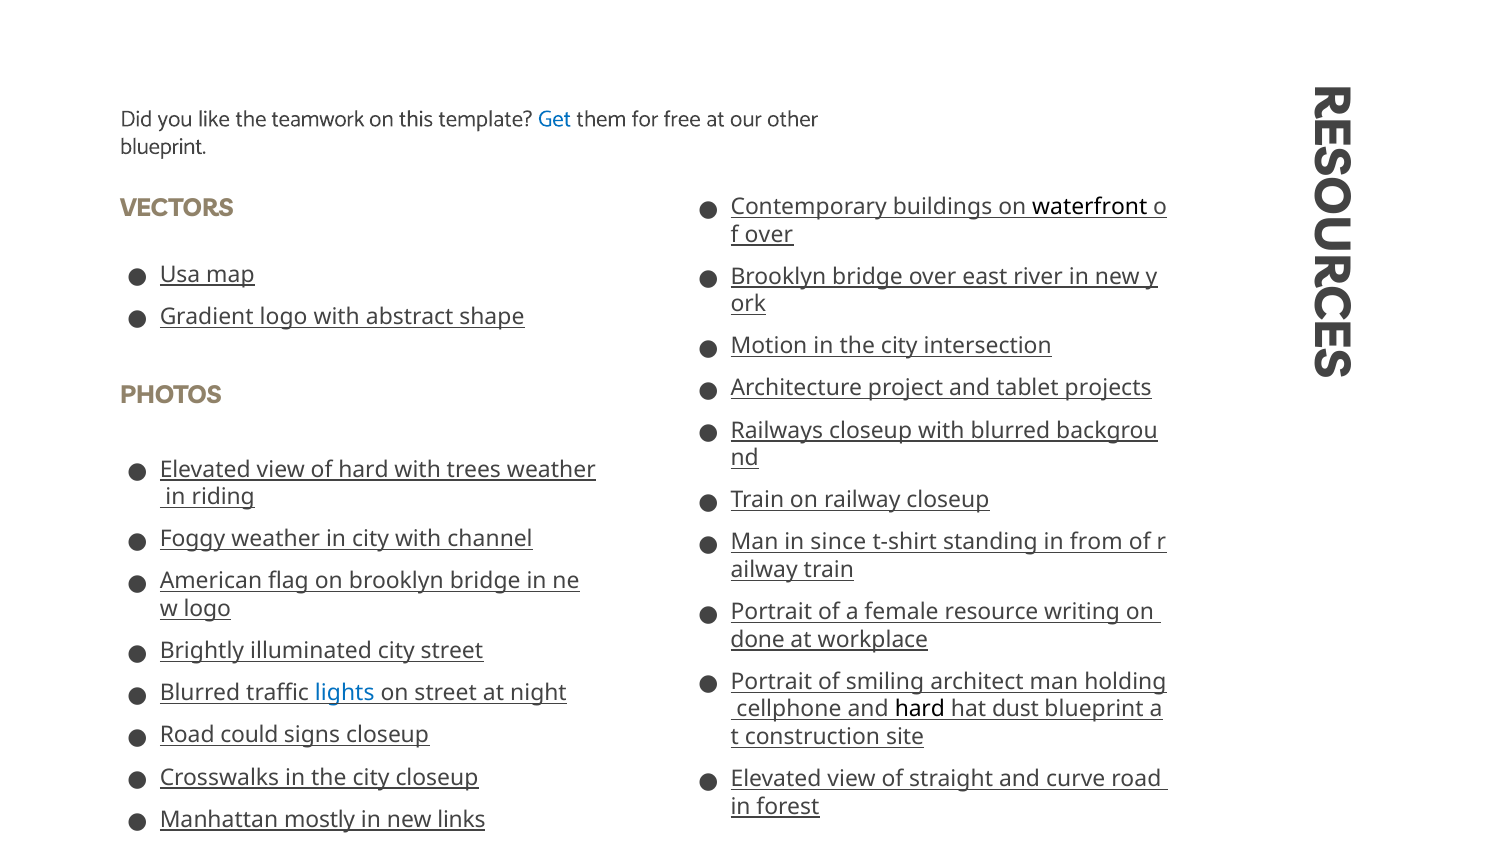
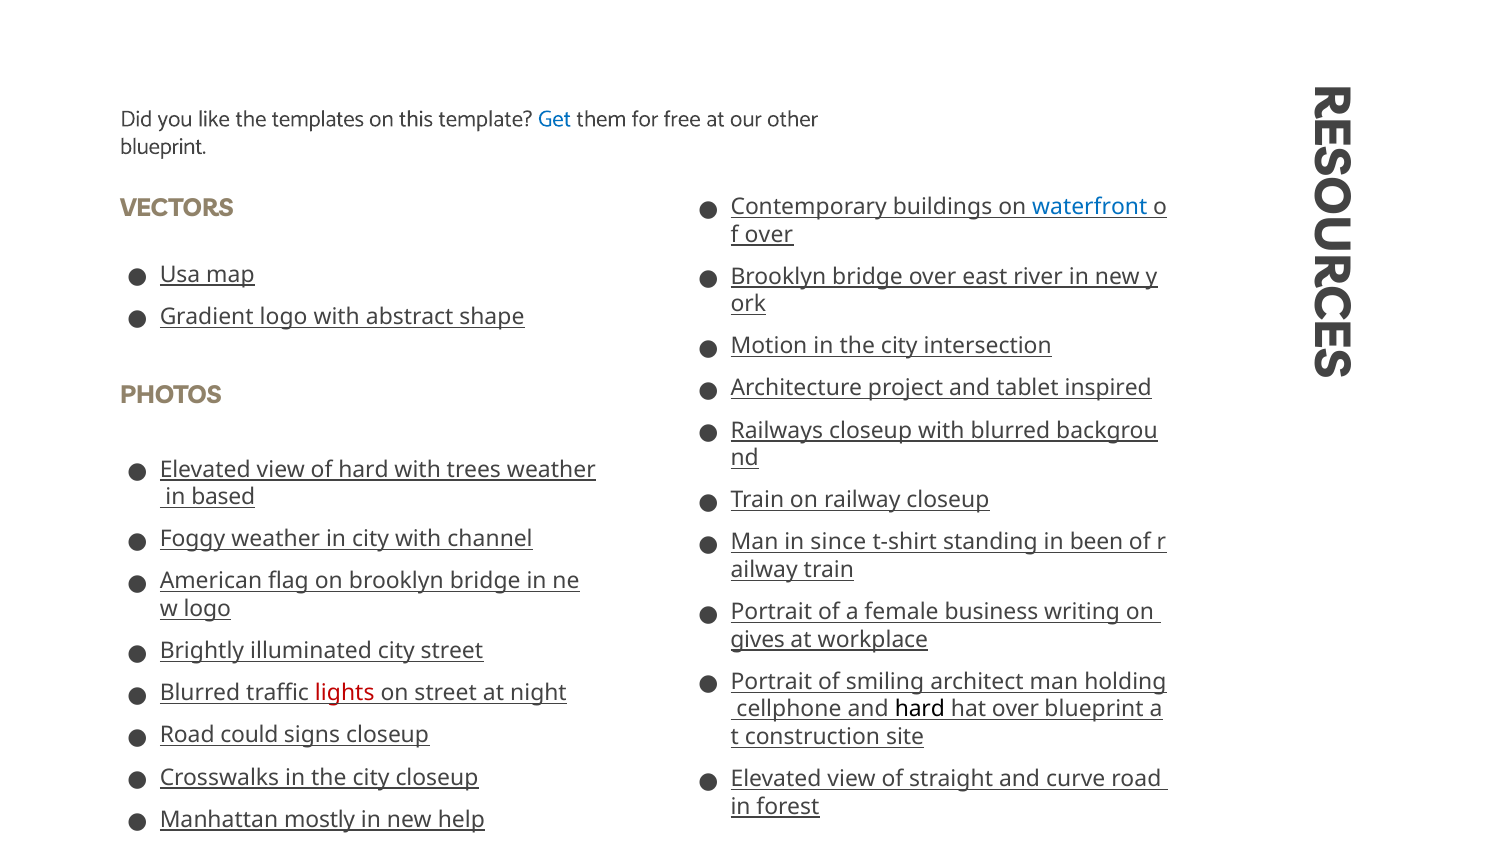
teamwork: teamwork -> templates (318, 119)
waterfront colour: black -> blue (1090, 207)
projects: projects -> inspired (1108, 388)
riding: riding -> based (223, 497)
from: from -> been (1097, 542)
resource: resource -> business (991, 612)
done: done -> gives (758, 640)
lights colour: blue -> red (345, 693)
hat dust: dust -> over (1015, 709)
links: links -> help (461, 820)
